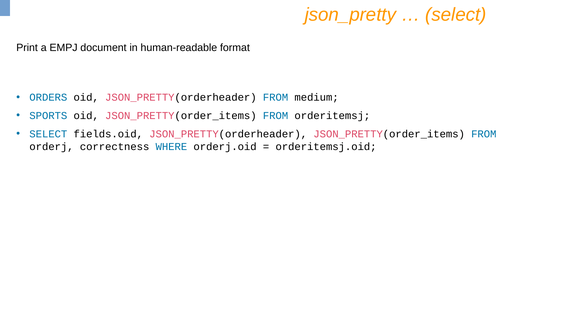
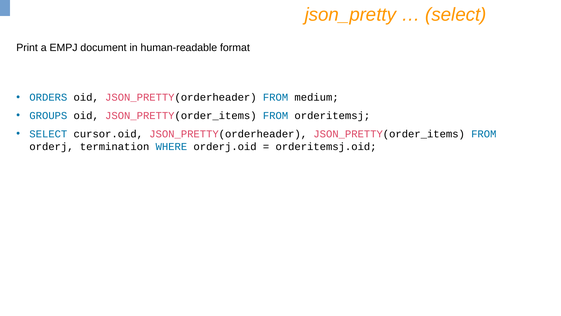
SPORTS: SPORTS -> GROUPS (48, 116)
fields.oid: fields.oid -> cursor.oid (108, 134)
correctness: correctness -> termination (115, 146)
